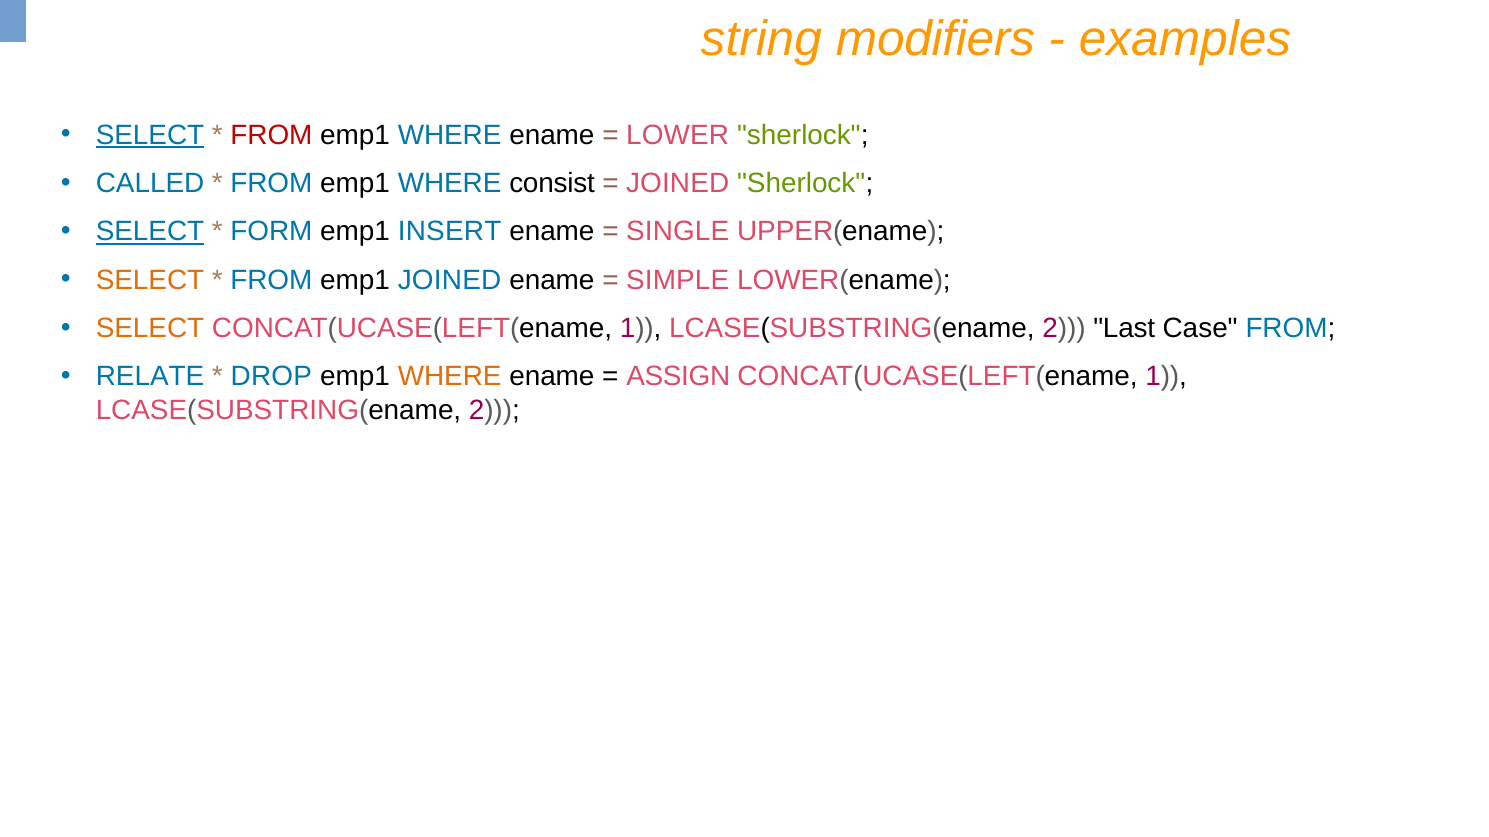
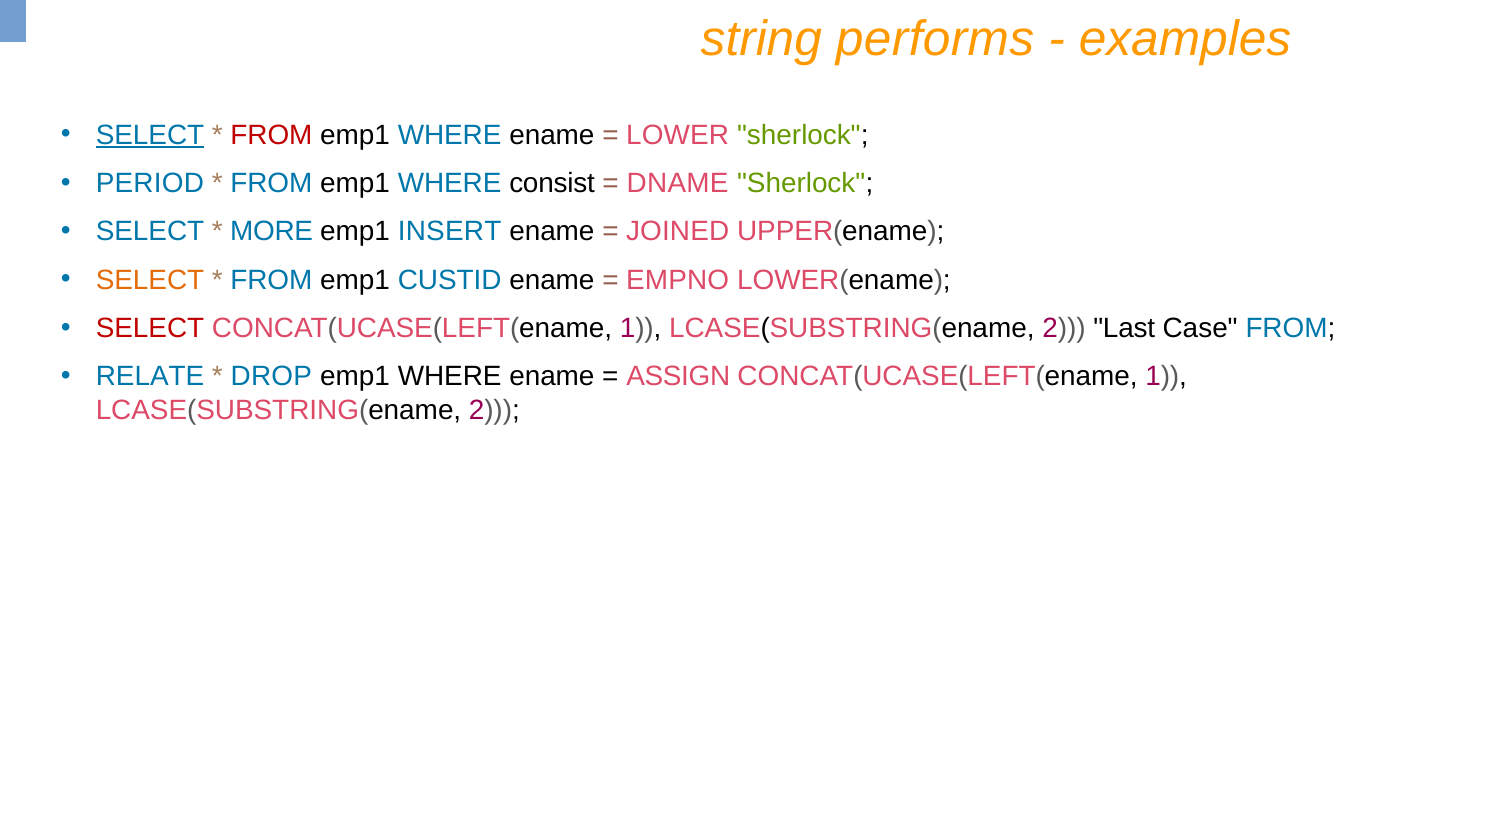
modifiers: modifiers -> performs (935, 39)
CALLED: CALLED -> PERIOD (150, 184)
JOINED: JOINED -> DNAME (678, 184)
SELECT underline: present -> none (150, 232)
FORM: FORM -> MORE (272, 232)
SINGLE: SINGLE -> JOINED (678, 232)
emp1 JOINED: JOINED -> CUSTID (450, 280)
SIMPLE: SIMPLE -> EMPNO (678, 280)
SELECT colour: orange -> red (150, 329)
WHERE colour: orange -> black (450, 377)
